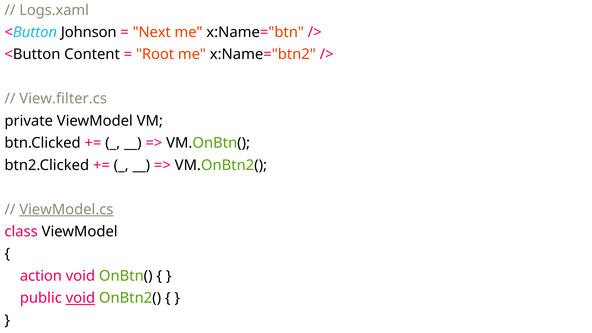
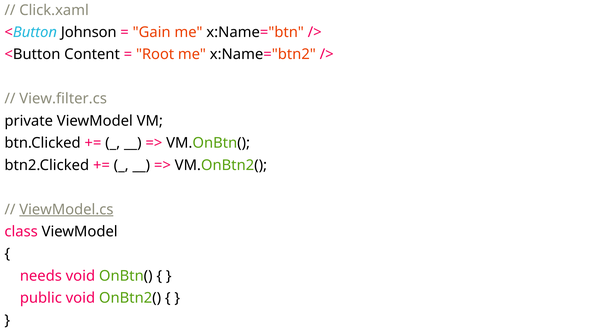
Logs.xaml: Logs.xaml -> Click.xaml (54, 10)
Next: Next -> Gain (152, 32)
action: action -> needs (41, 276)
void underline: present -> none (80, 298)
